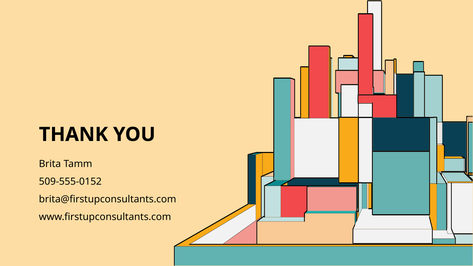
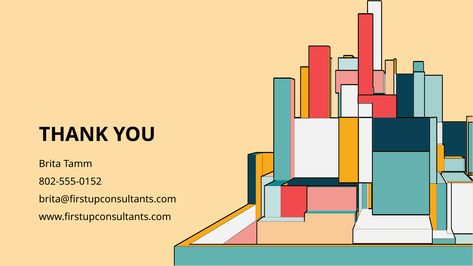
509-555-0152: 509-555-0152 -> 802-555-0152 (70, 182)
